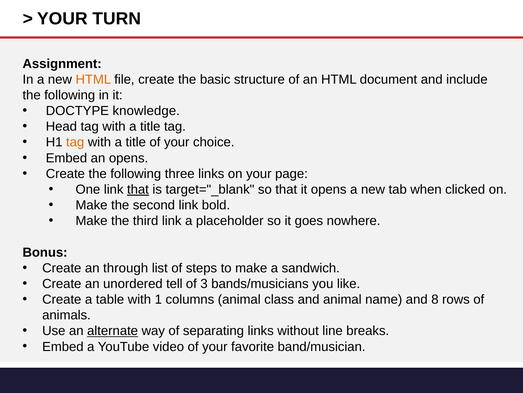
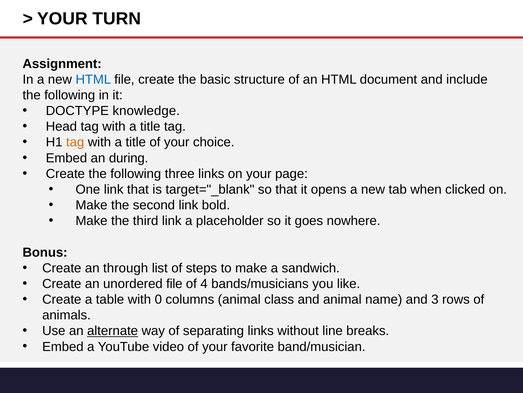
HTML colour: orange -> blue (93, 79)
an opens: opens -> during (129, 158)
that underline: present -> none (138, 189)
unordered tell: tell -> file (174, 283)
3: 3 -> 4 (204, 283)
1: 1 -> 0 (158, 299)
8: 8 -> 3 (435, 299)
